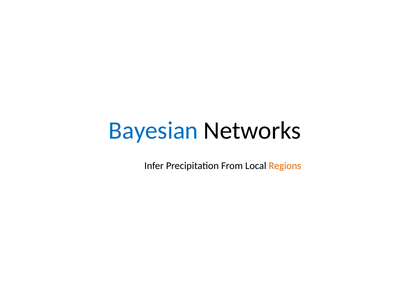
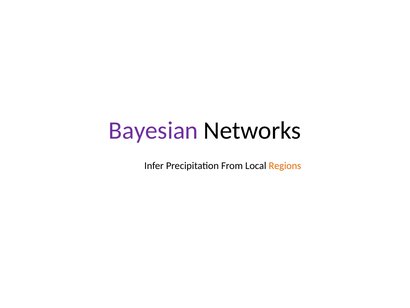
Bayesian colour: blue -> purple (153, 130)
